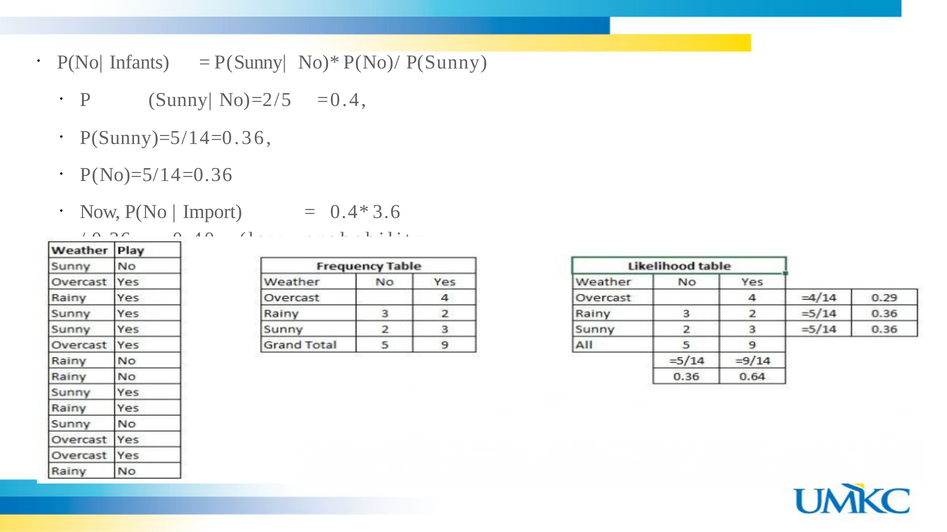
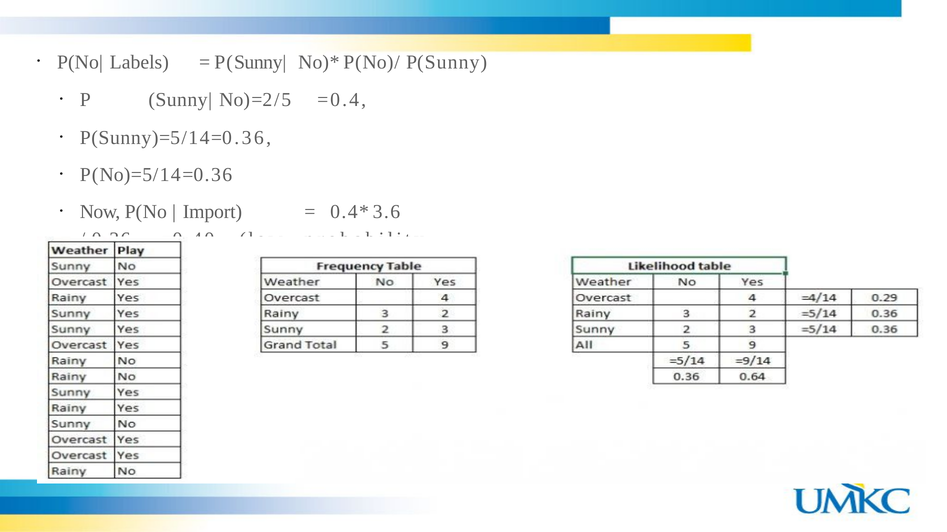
Infants: Infants -> Labels (139, 62)
